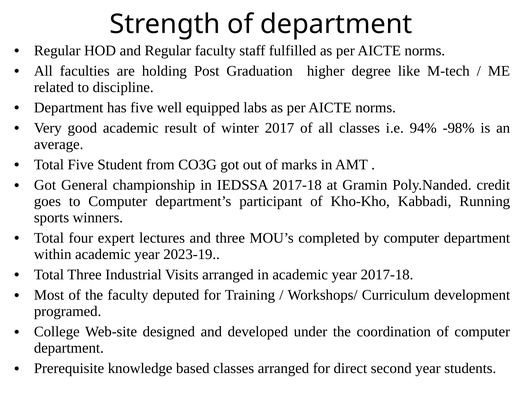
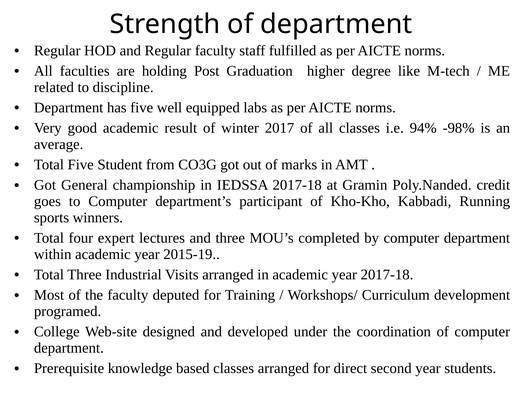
2023-19: 2023-19 -> 2015-19 (192, 255)
